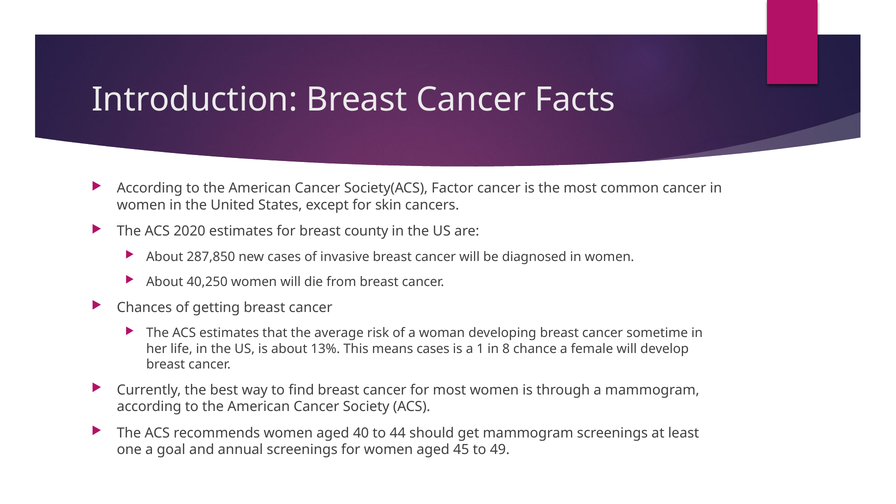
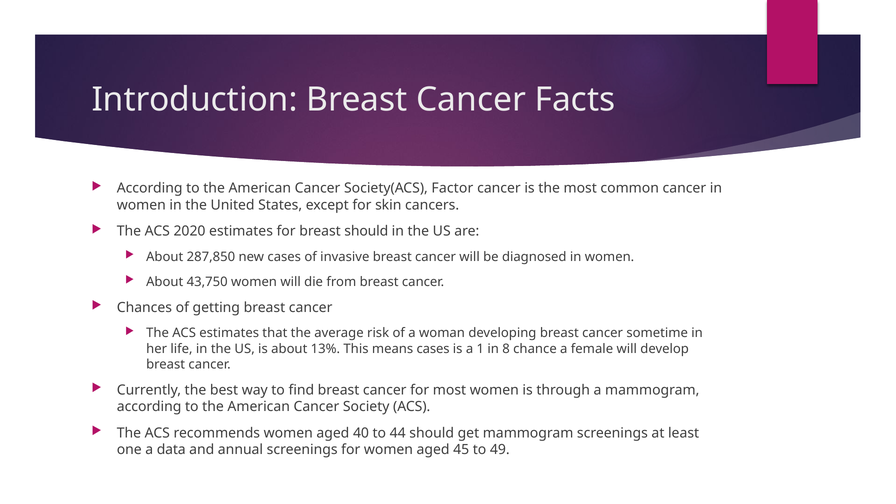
breast county: county -> should (366, 231)
40,250: 40,250 -> 43,750 (207, 282)
goal: goal -> data (171, 450)
